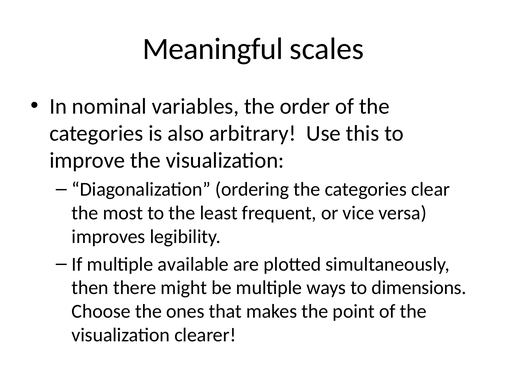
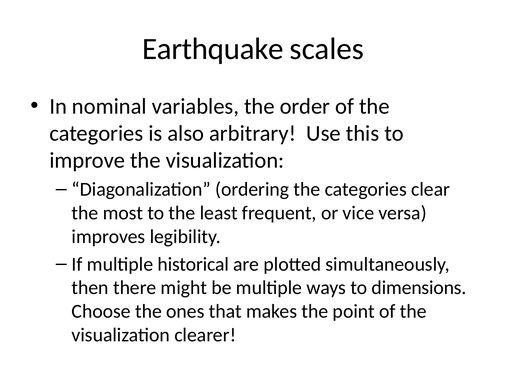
Meaningful: Meaningful -> Earthquake (213, 49)
available: available -> historical (193, 264)
